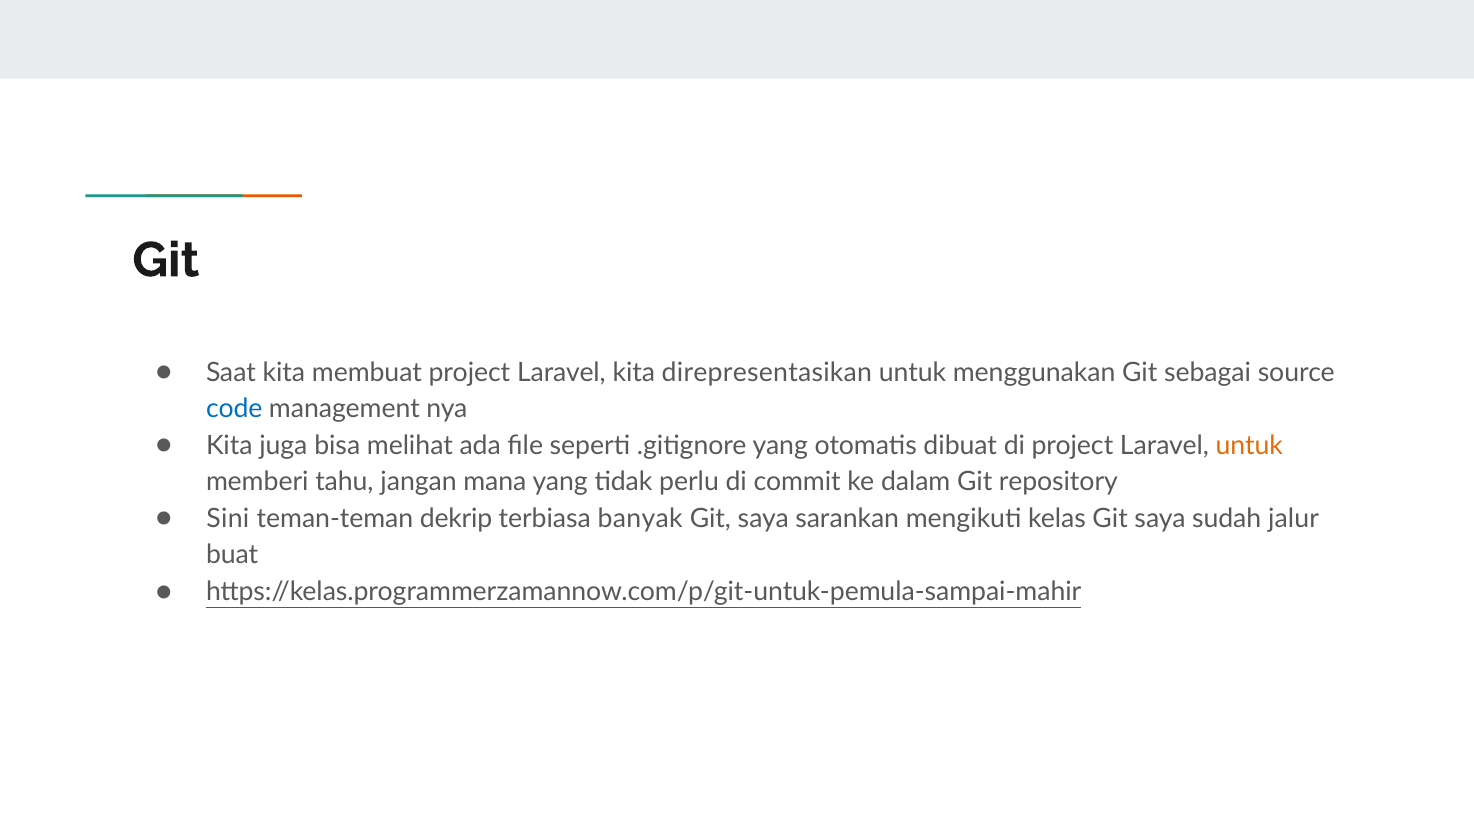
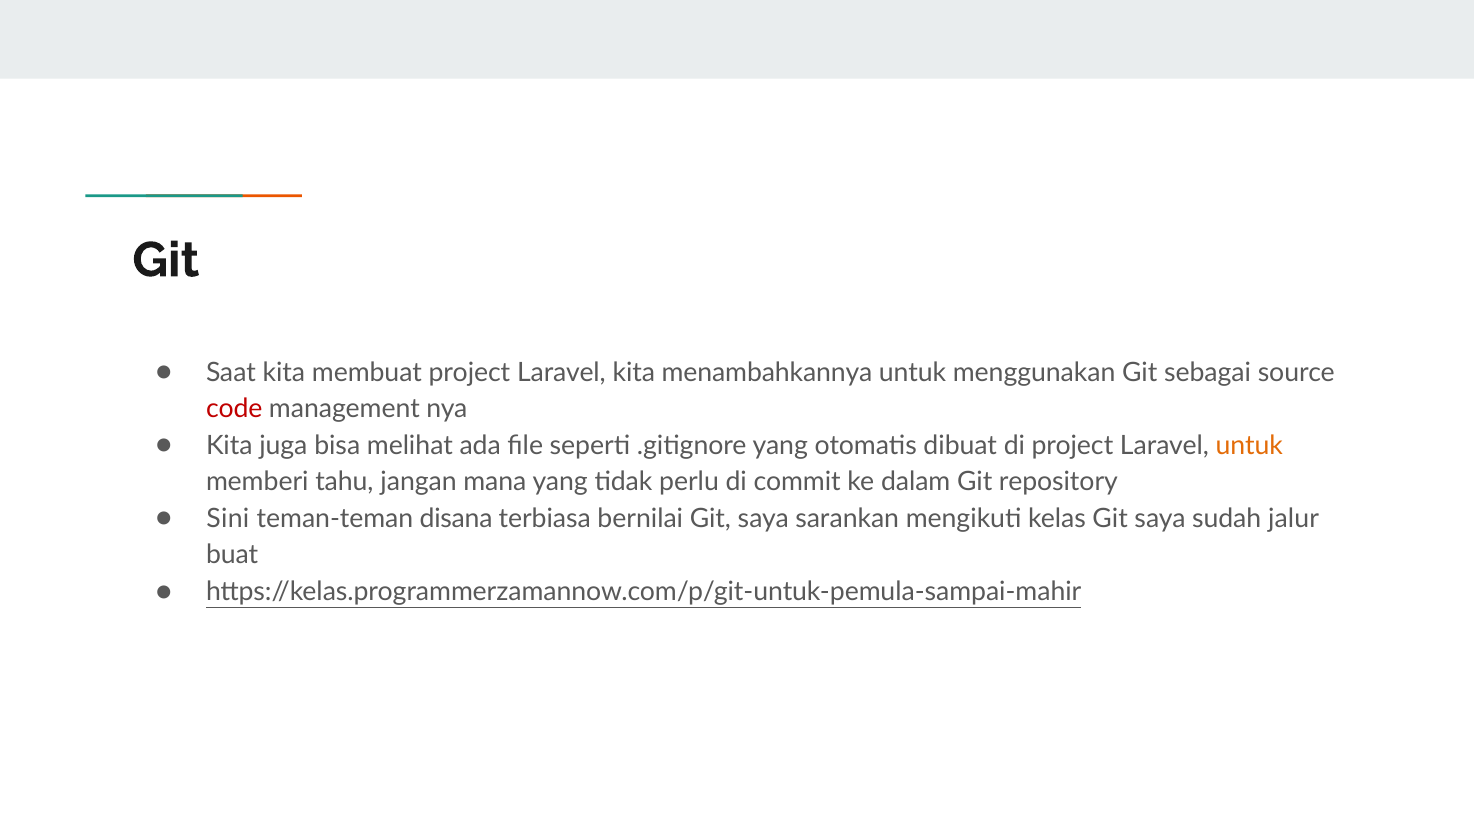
direpresentasikan: direpresentasikan -> menambahkannya (767, 372)
code colour: blue -> red (234, 409)
dekrip: dekrip -> disana (456, 519)
banyak: banyak -> bernilai (640, 519)
